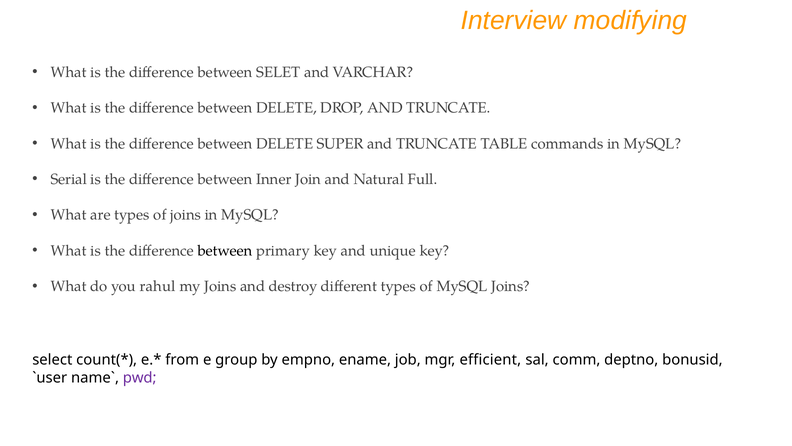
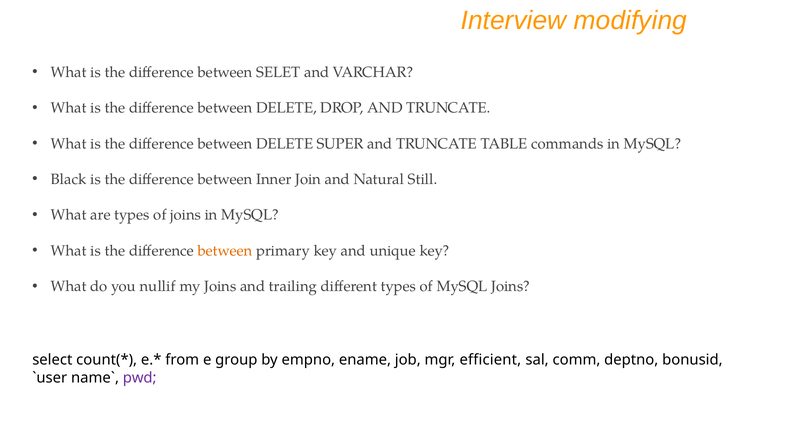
Serial: Serial -> Black (69, 179)
Full: Full -> Still (423, 179)
between colour: black -> orange (225, 250)
rahul: rahul -> nullif (158, 286)
destroy: destroy -> trailing (293, 286)
